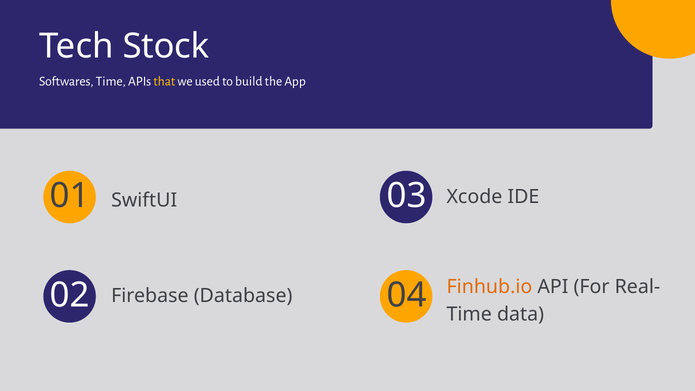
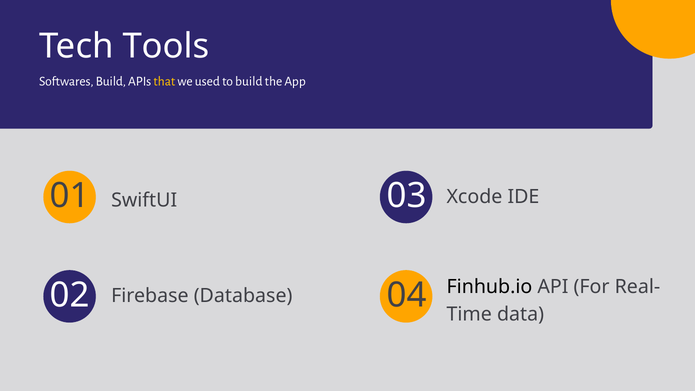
Stock: Stock -> Tools (166, 46)
Softwares Time: Time -> Build (111, 81)
Finhub.io colour: orange -> black (489, 287)
